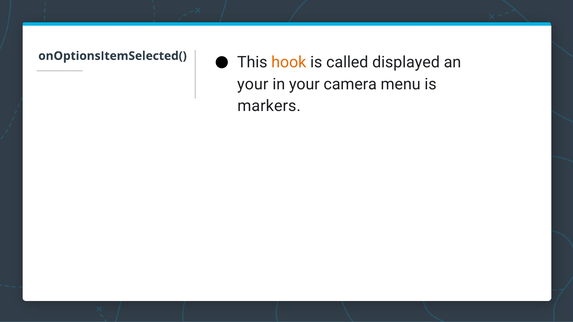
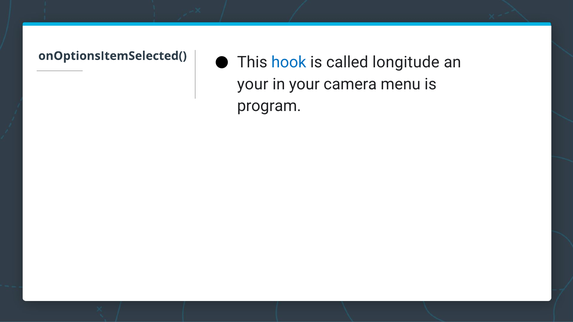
hook colour: orange -> blue (289, 62)
displayed: displayed -> longitude (406, 62)
markers: markers -> program (269, 106)
